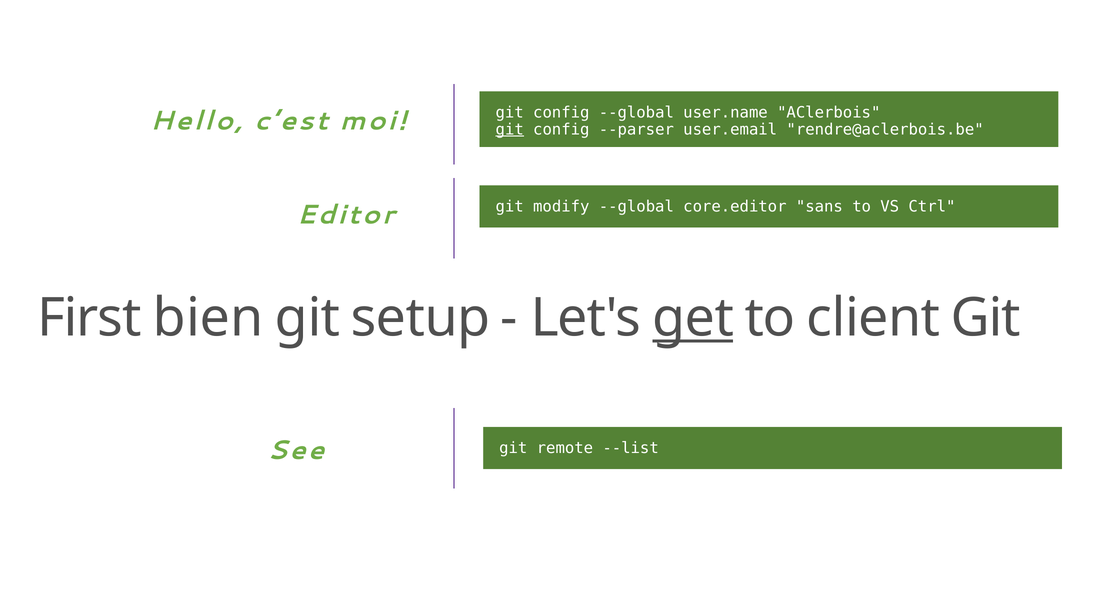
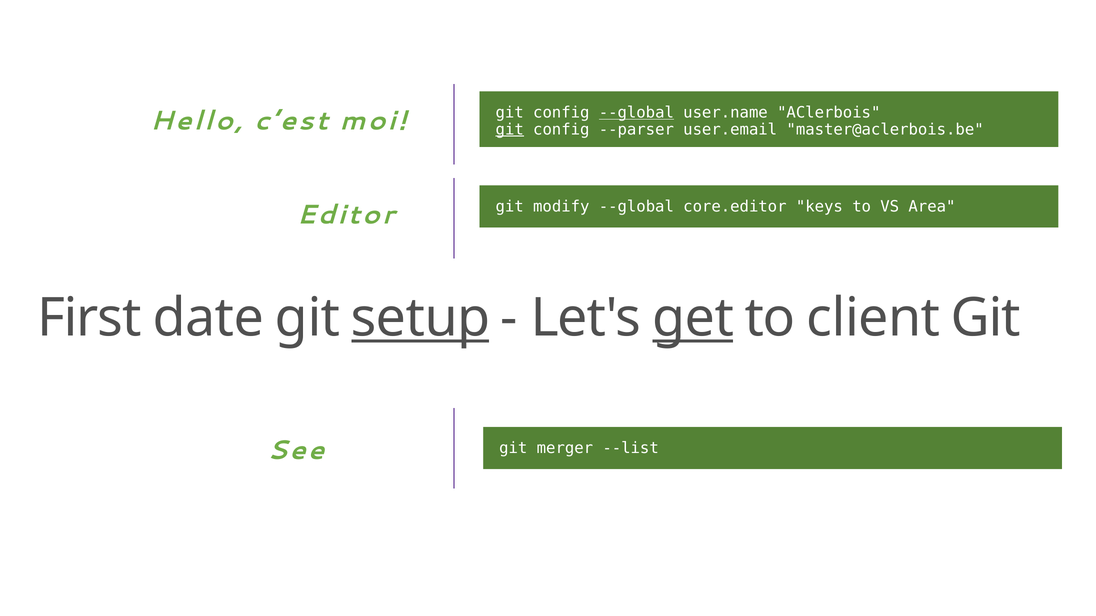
--global underline: none -> present (636, 113)
rendre@aclerbois.be: rendre@aclerbois.be -> master@aclerbois.be (885, 130)
sans: sans -> keys (819, 207)
Ctrl: Ctrl -> Area (932, 207)
bien: bien -> date (208, 318)
setup underline: none -> present (421, 318)
remote: remote -> merger (565, 448)
